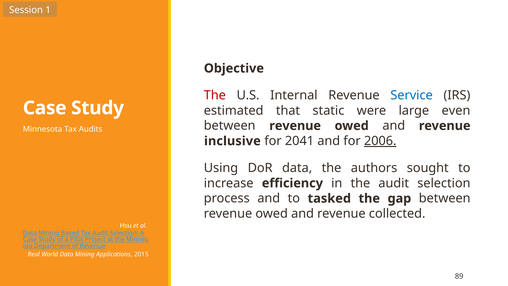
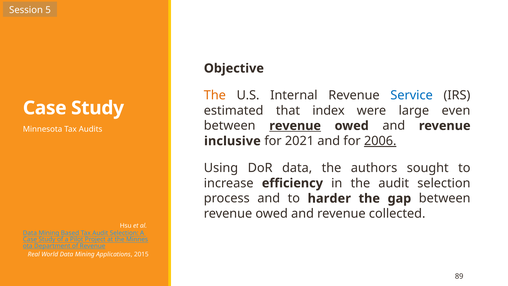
1: 1 -> 5 (48, 10)
The colour: red -> orange (215, 95)
static: static -> index (329, 110)
revenue underline: none -> present (295, 126)
2041: 2041 -> 2021 (300, 141)
tasked: tasked -> harder (329, 198)
